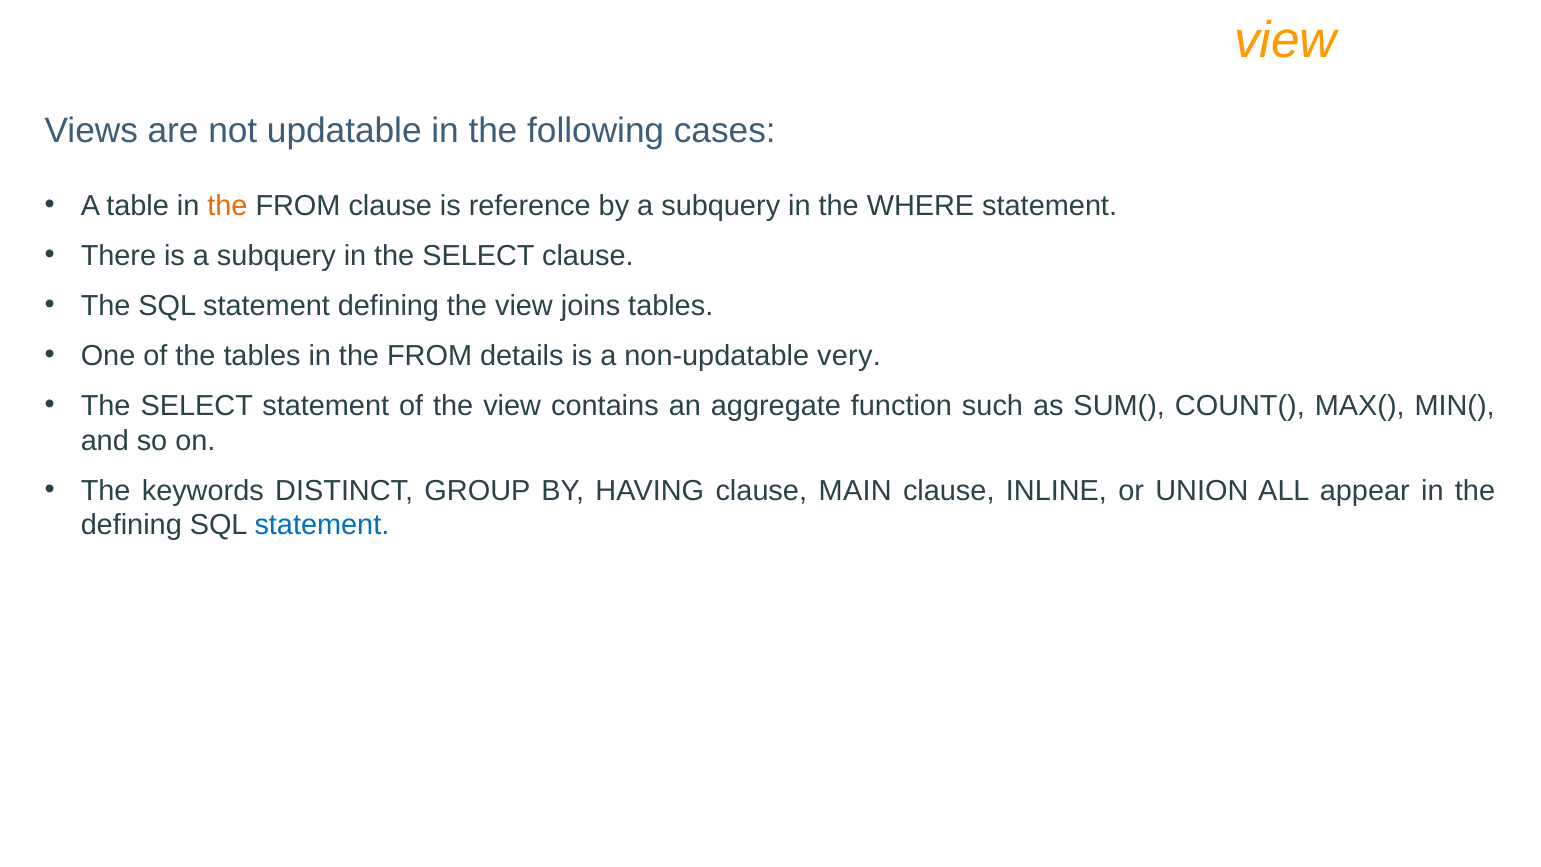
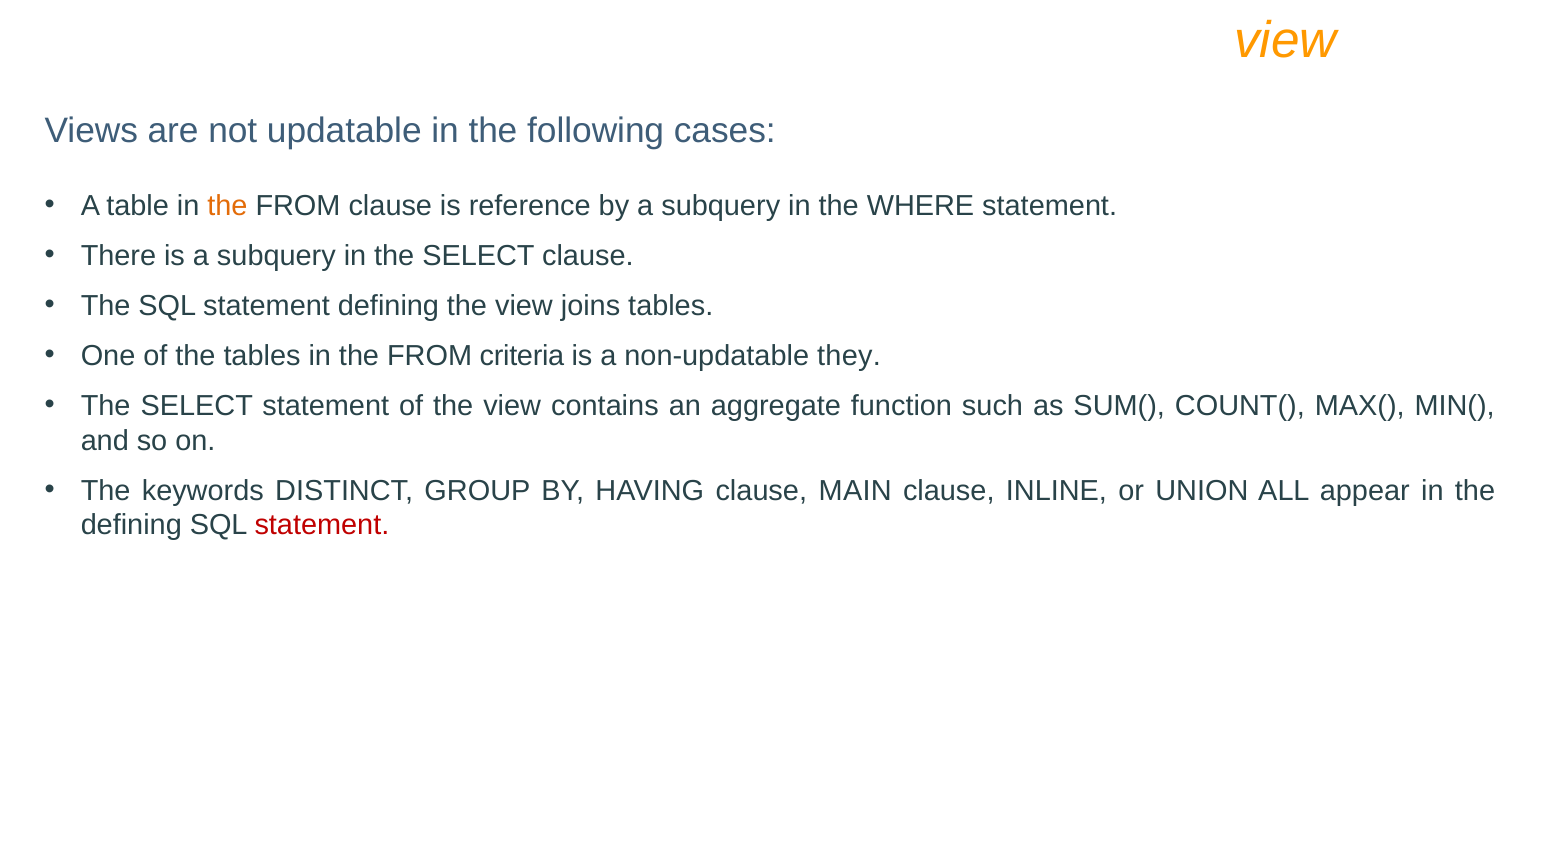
details: details -> criteria (522, 356)
very: very -> they (849, 356)
statement colour: blue -> red (322, 525)
